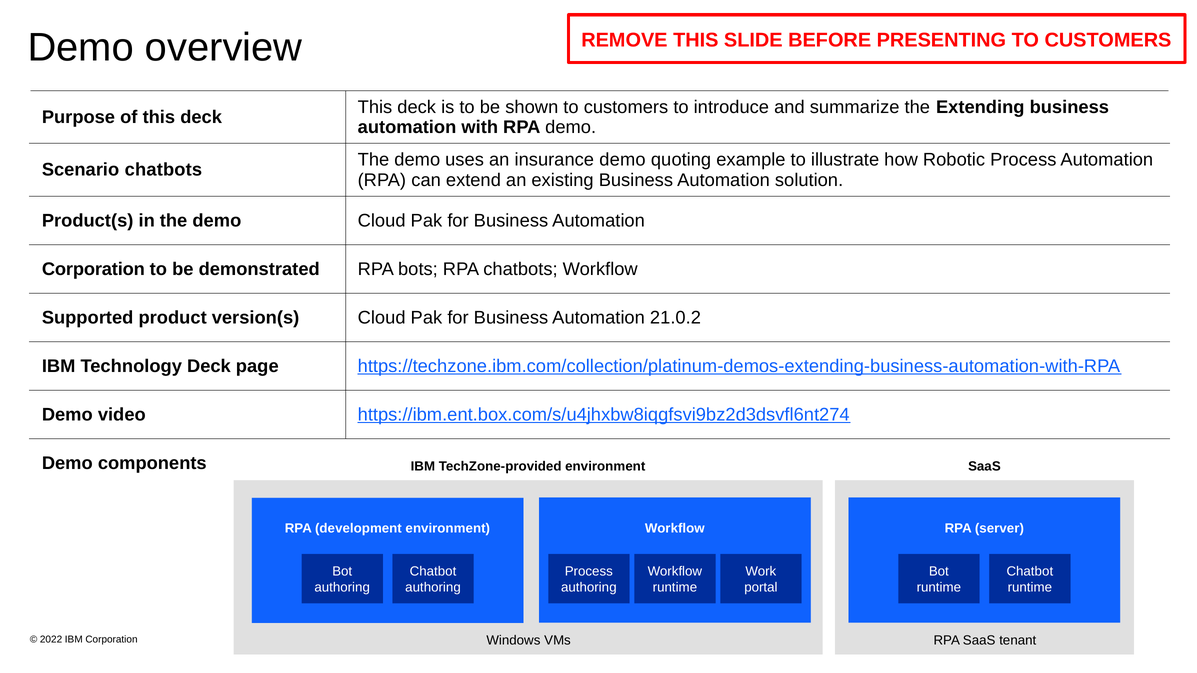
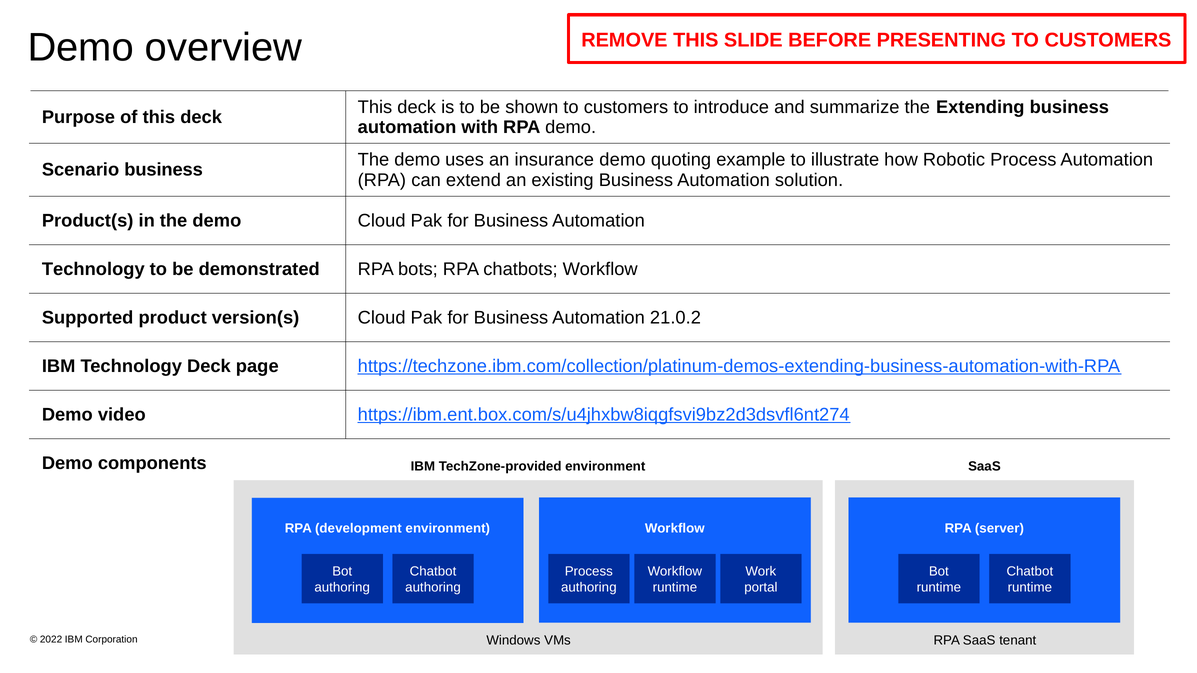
Scenario chatbots: chatbots -> business (164, 170)
Corporation: Corporation -> Technology (93, 269)
